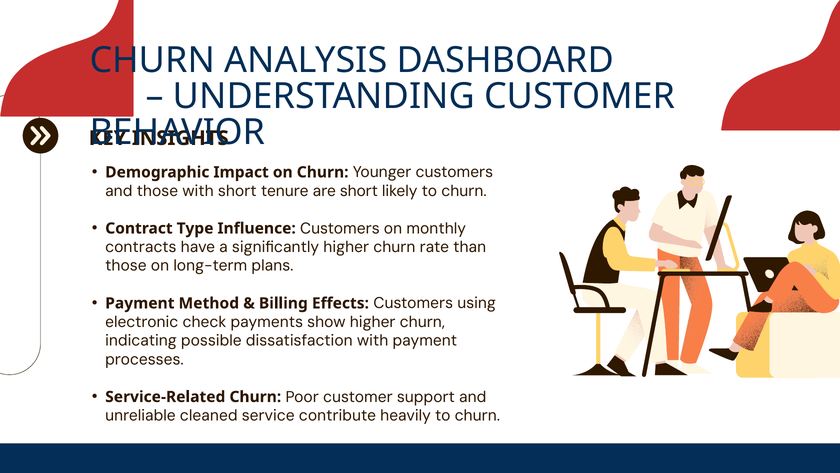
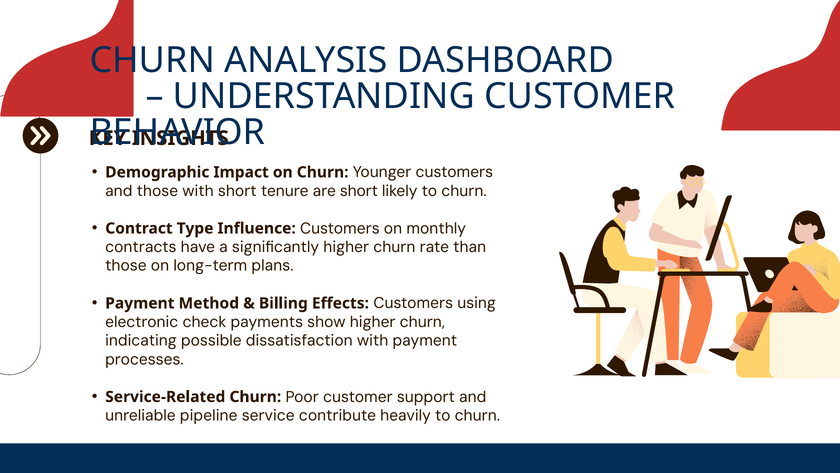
cleaned: cleaned -> pipeline (209, 415)
